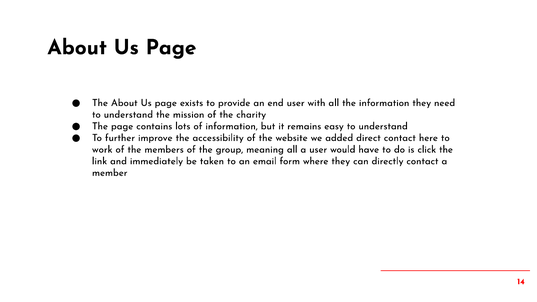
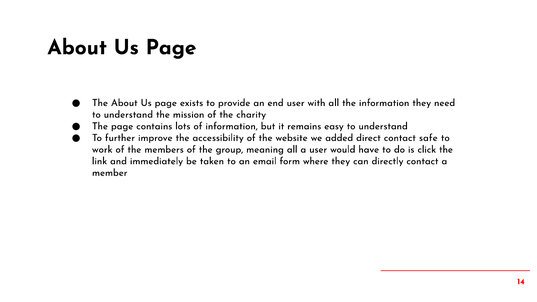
here: here -> safe (428, 138)
